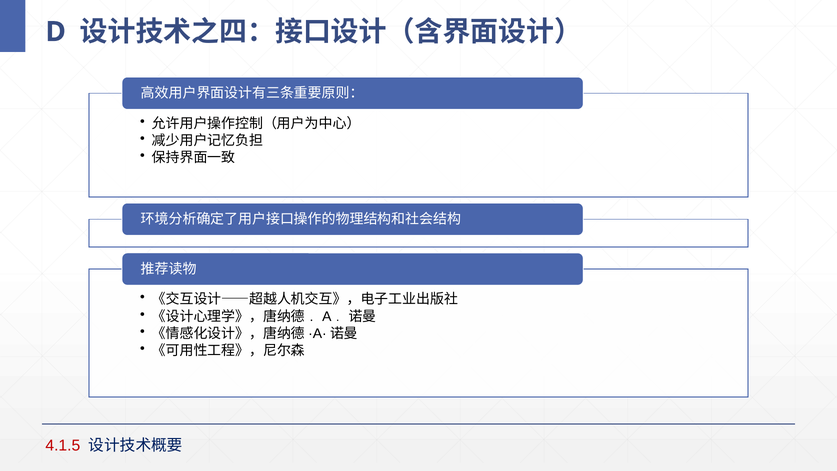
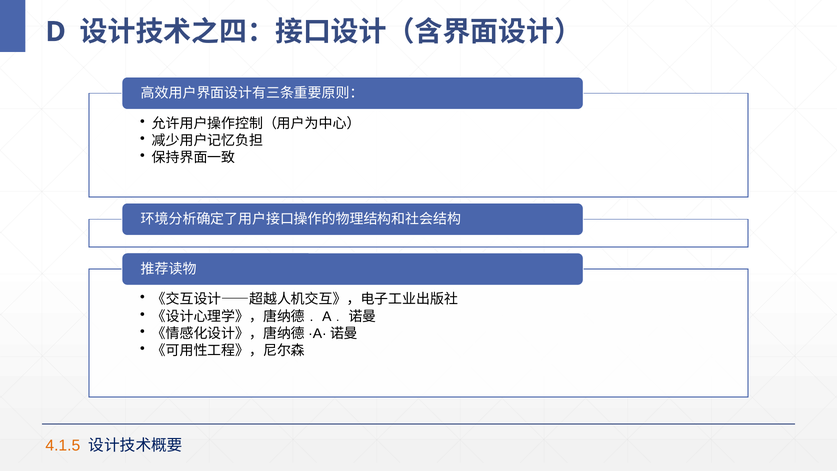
4.1.5 colour: red -> orange (63, 446)
